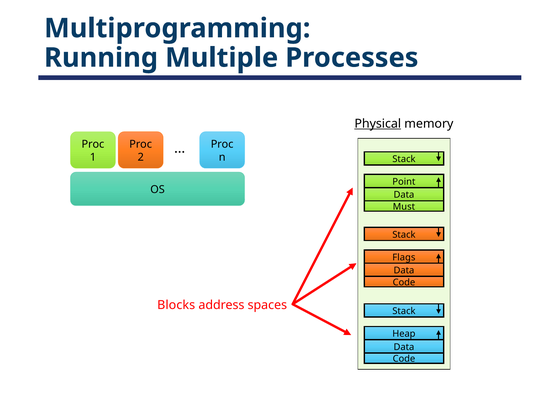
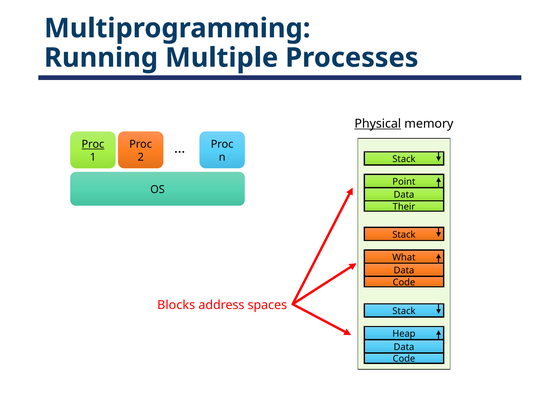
Proc underline: none -> present (93, 144)
Must: Must -> Their (404, 207)
Flags: Flags -> What (404, 257)
